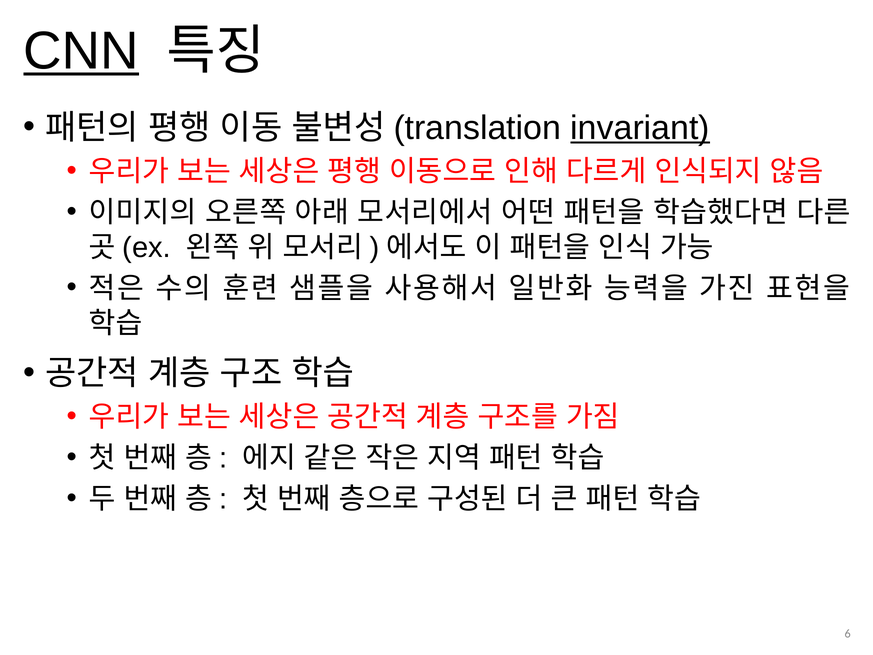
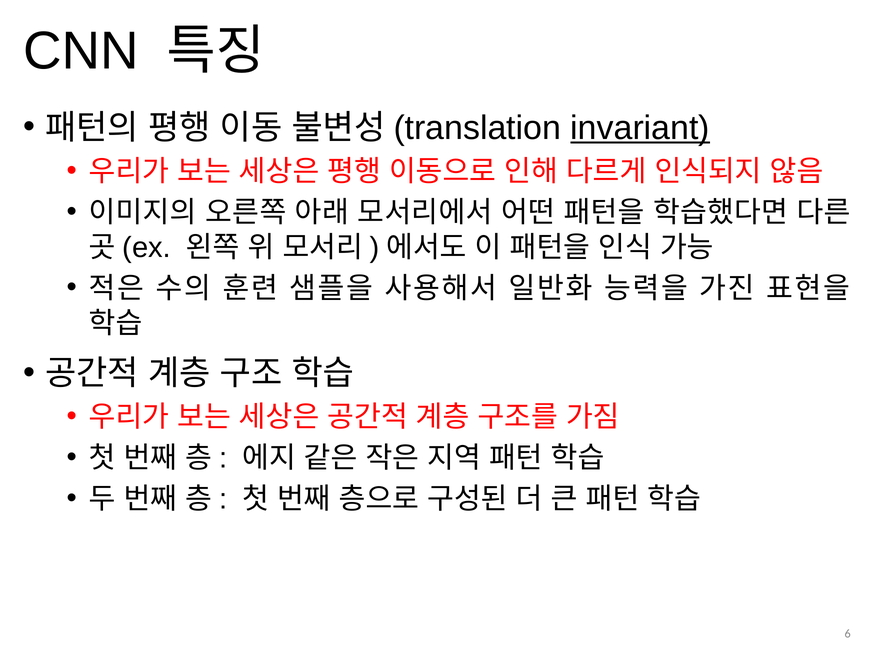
CNN underline: present -> none (81, 51)
